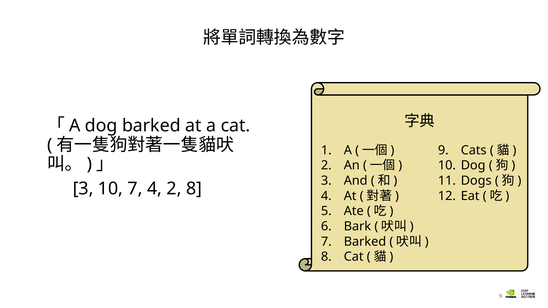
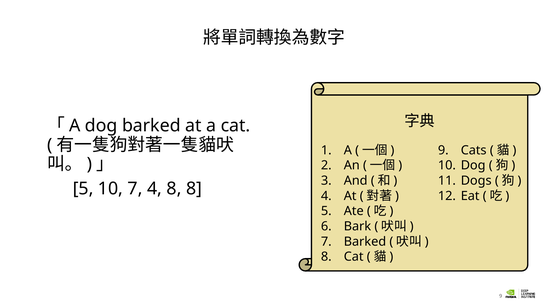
3: 3 -> 5 (83, 189)
4 2: 2 -> 8 (174, 189)
